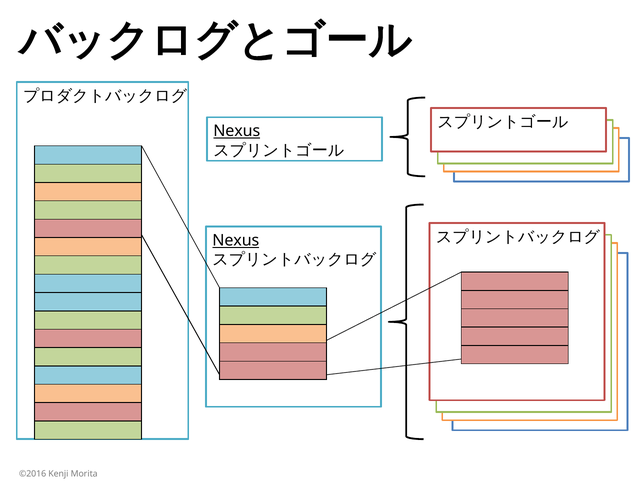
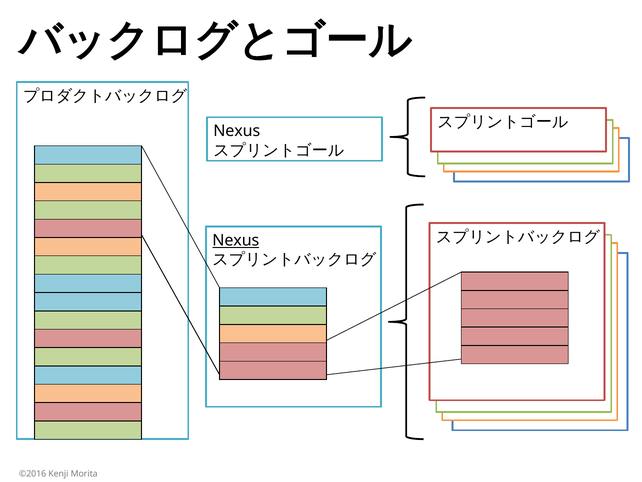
Nexus underline: present -> none (237, 131)
